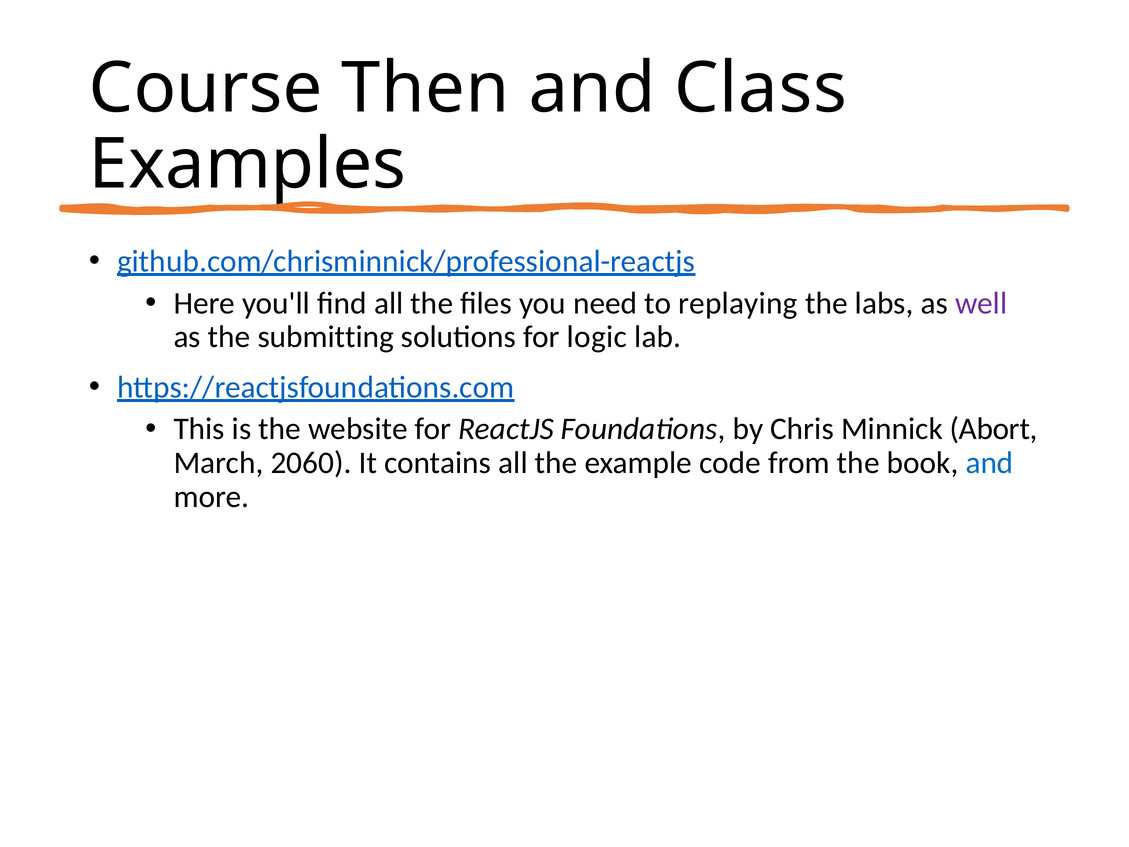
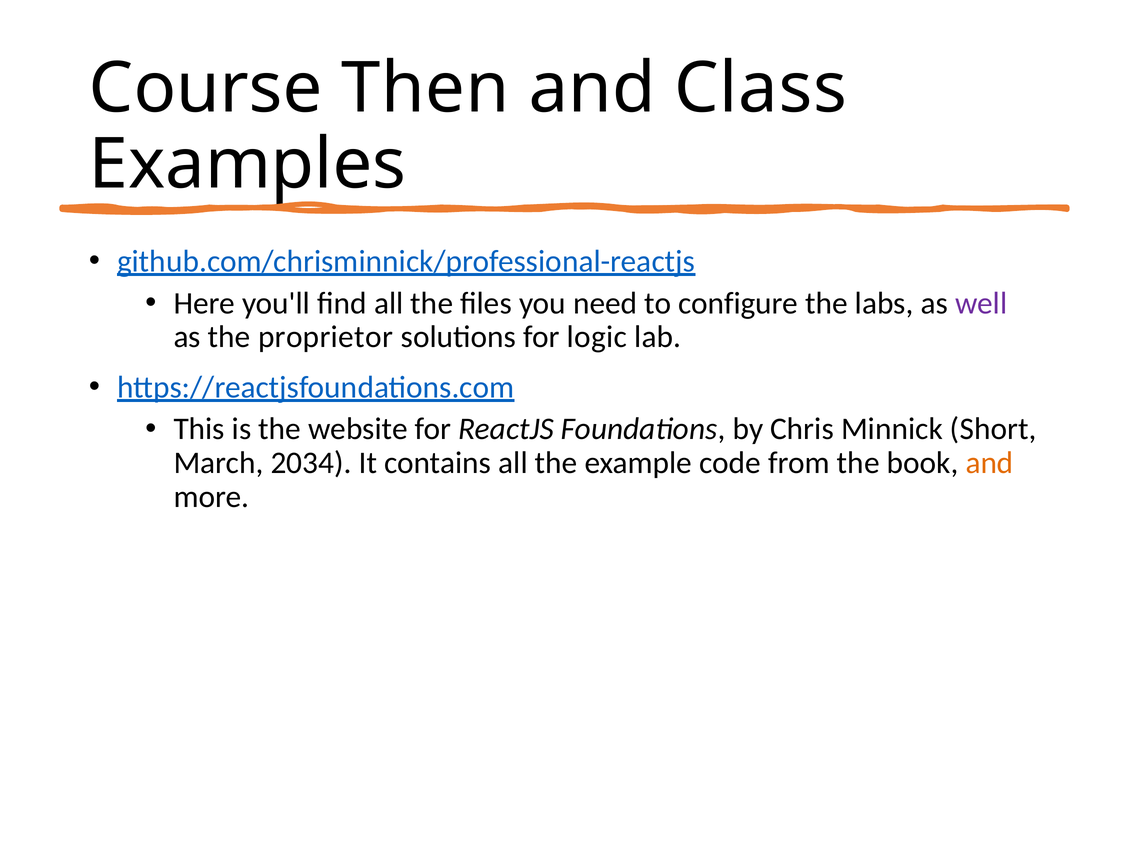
replaying: replaying -> configure (738, 303)
submitting: submitting -> proprietor (326, 337)
Abort: Abort -> Short (993, 429)
2060: 2060 -> 2034 (311, 463)
and colour: blue -> orange (989, 463)
